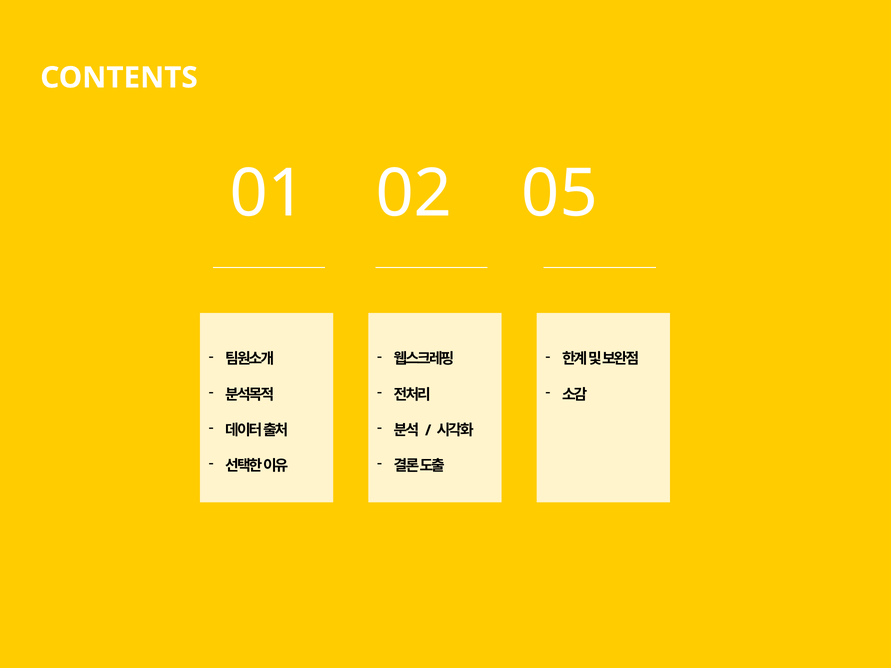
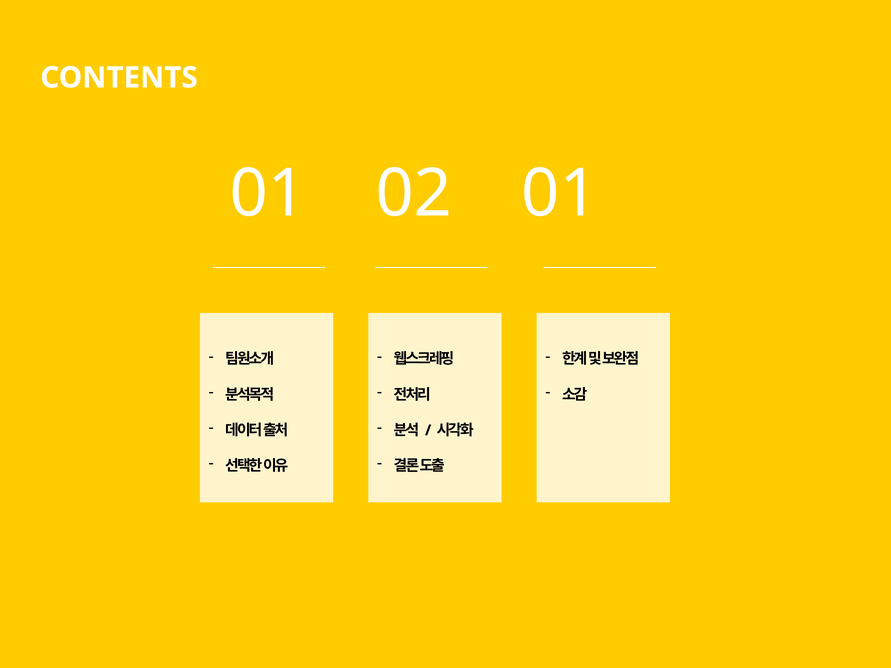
02 05: 05 -> 01 (560, 194)
